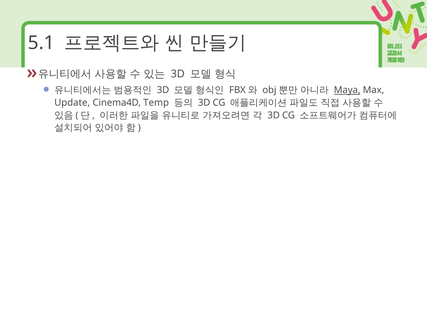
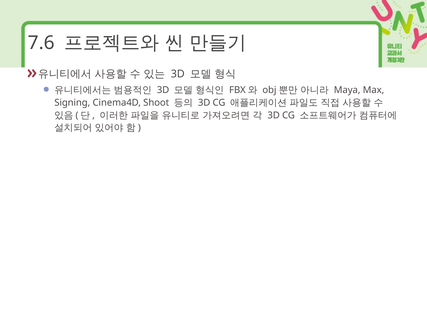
5.1: 5.1 -> 7.6 (41, 43)
Maya underline: present -> none (347, 90)
Update: Update -> Signing (72, 102)
Temp: Temp -> Shoot (156, 102)
